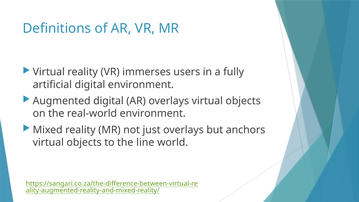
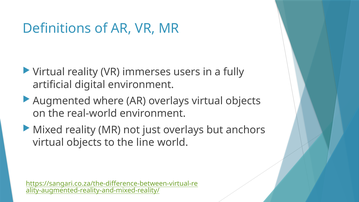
Augmented digital: digital -> where (108, 101)
